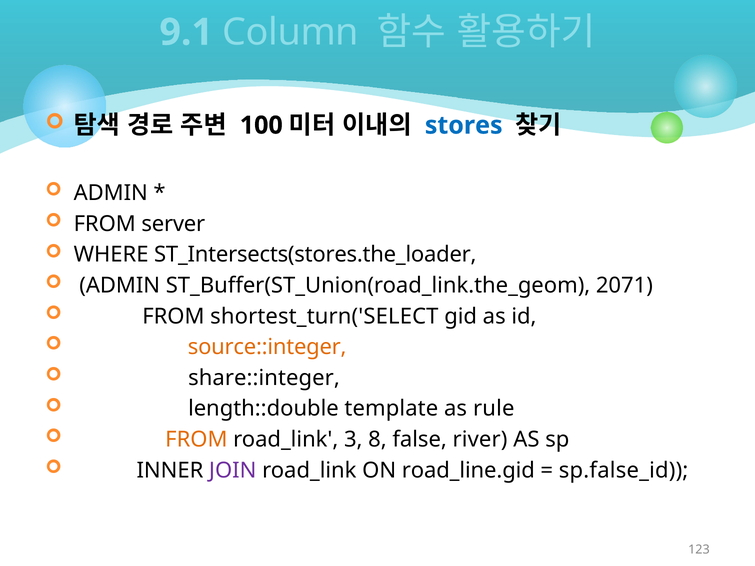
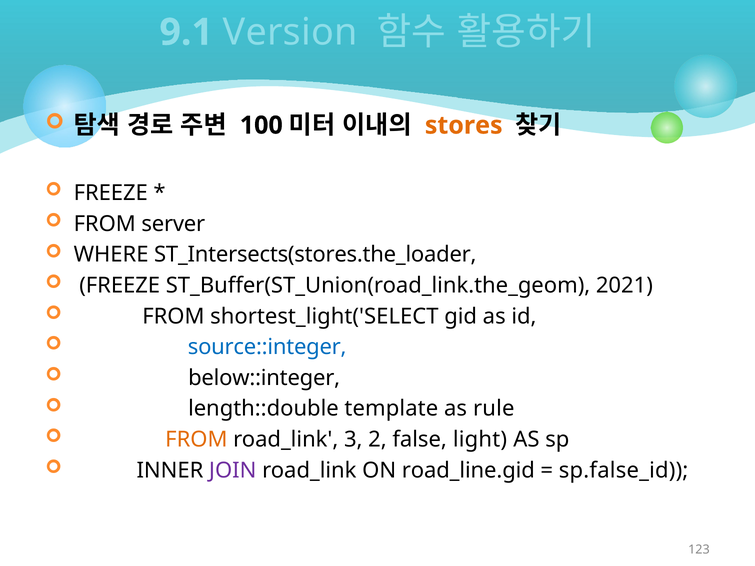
Column: Column -> Version (290, 32)
stores colour: blue -> orange (464, 125)
ADMIN: ADMIN -> FREEZE (111, 193)
ADMIN: ADMIN -> FREEZE (120, 286)
2071: 2071 -> 2021 (624, 286)
shortest_turn('SELECT: shortest_turn('SELECT -> shortest_light('SELECT (324, 316)
source::integer colour: orange -> blue (267, 347)
share::integer: share::integer -> below::integer (264, 378)
8: 8 -> 2 (377, 440)
river: river -> light (480, 440)
